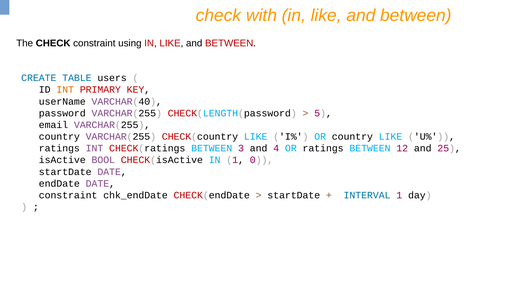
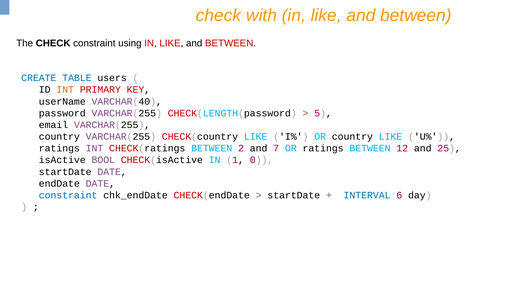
3: 3 -> 2 (241, 148)
4: 4 -> 7 (276, 148)
constraint colour: black -> blue (68, 195)
INTERVAL 1: 1 -> 6 (399, 195)
